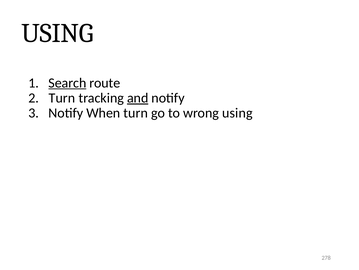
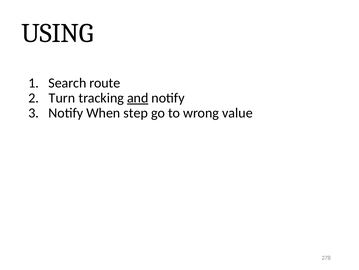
Search underline: present -> none (67, 83)
When turn: turn -> step (136, 113)
wrong using: using -> value (237, 113)
